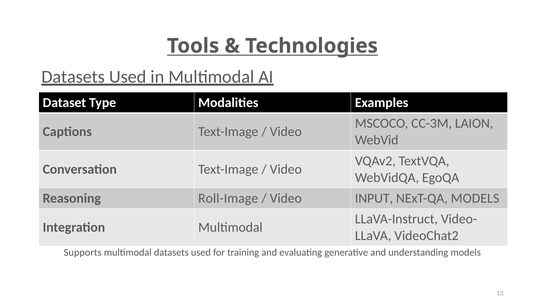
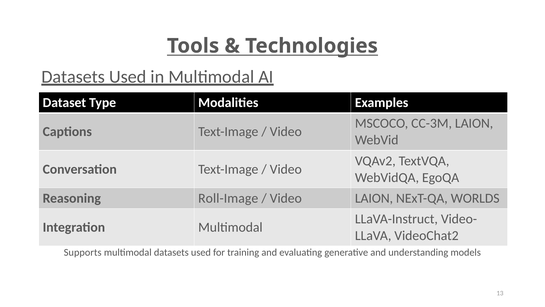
Video INPUT: INPUT -> LAION (374, 198)
NExT-QA MODELS: MODELS -> WORLDS (475, 198)
